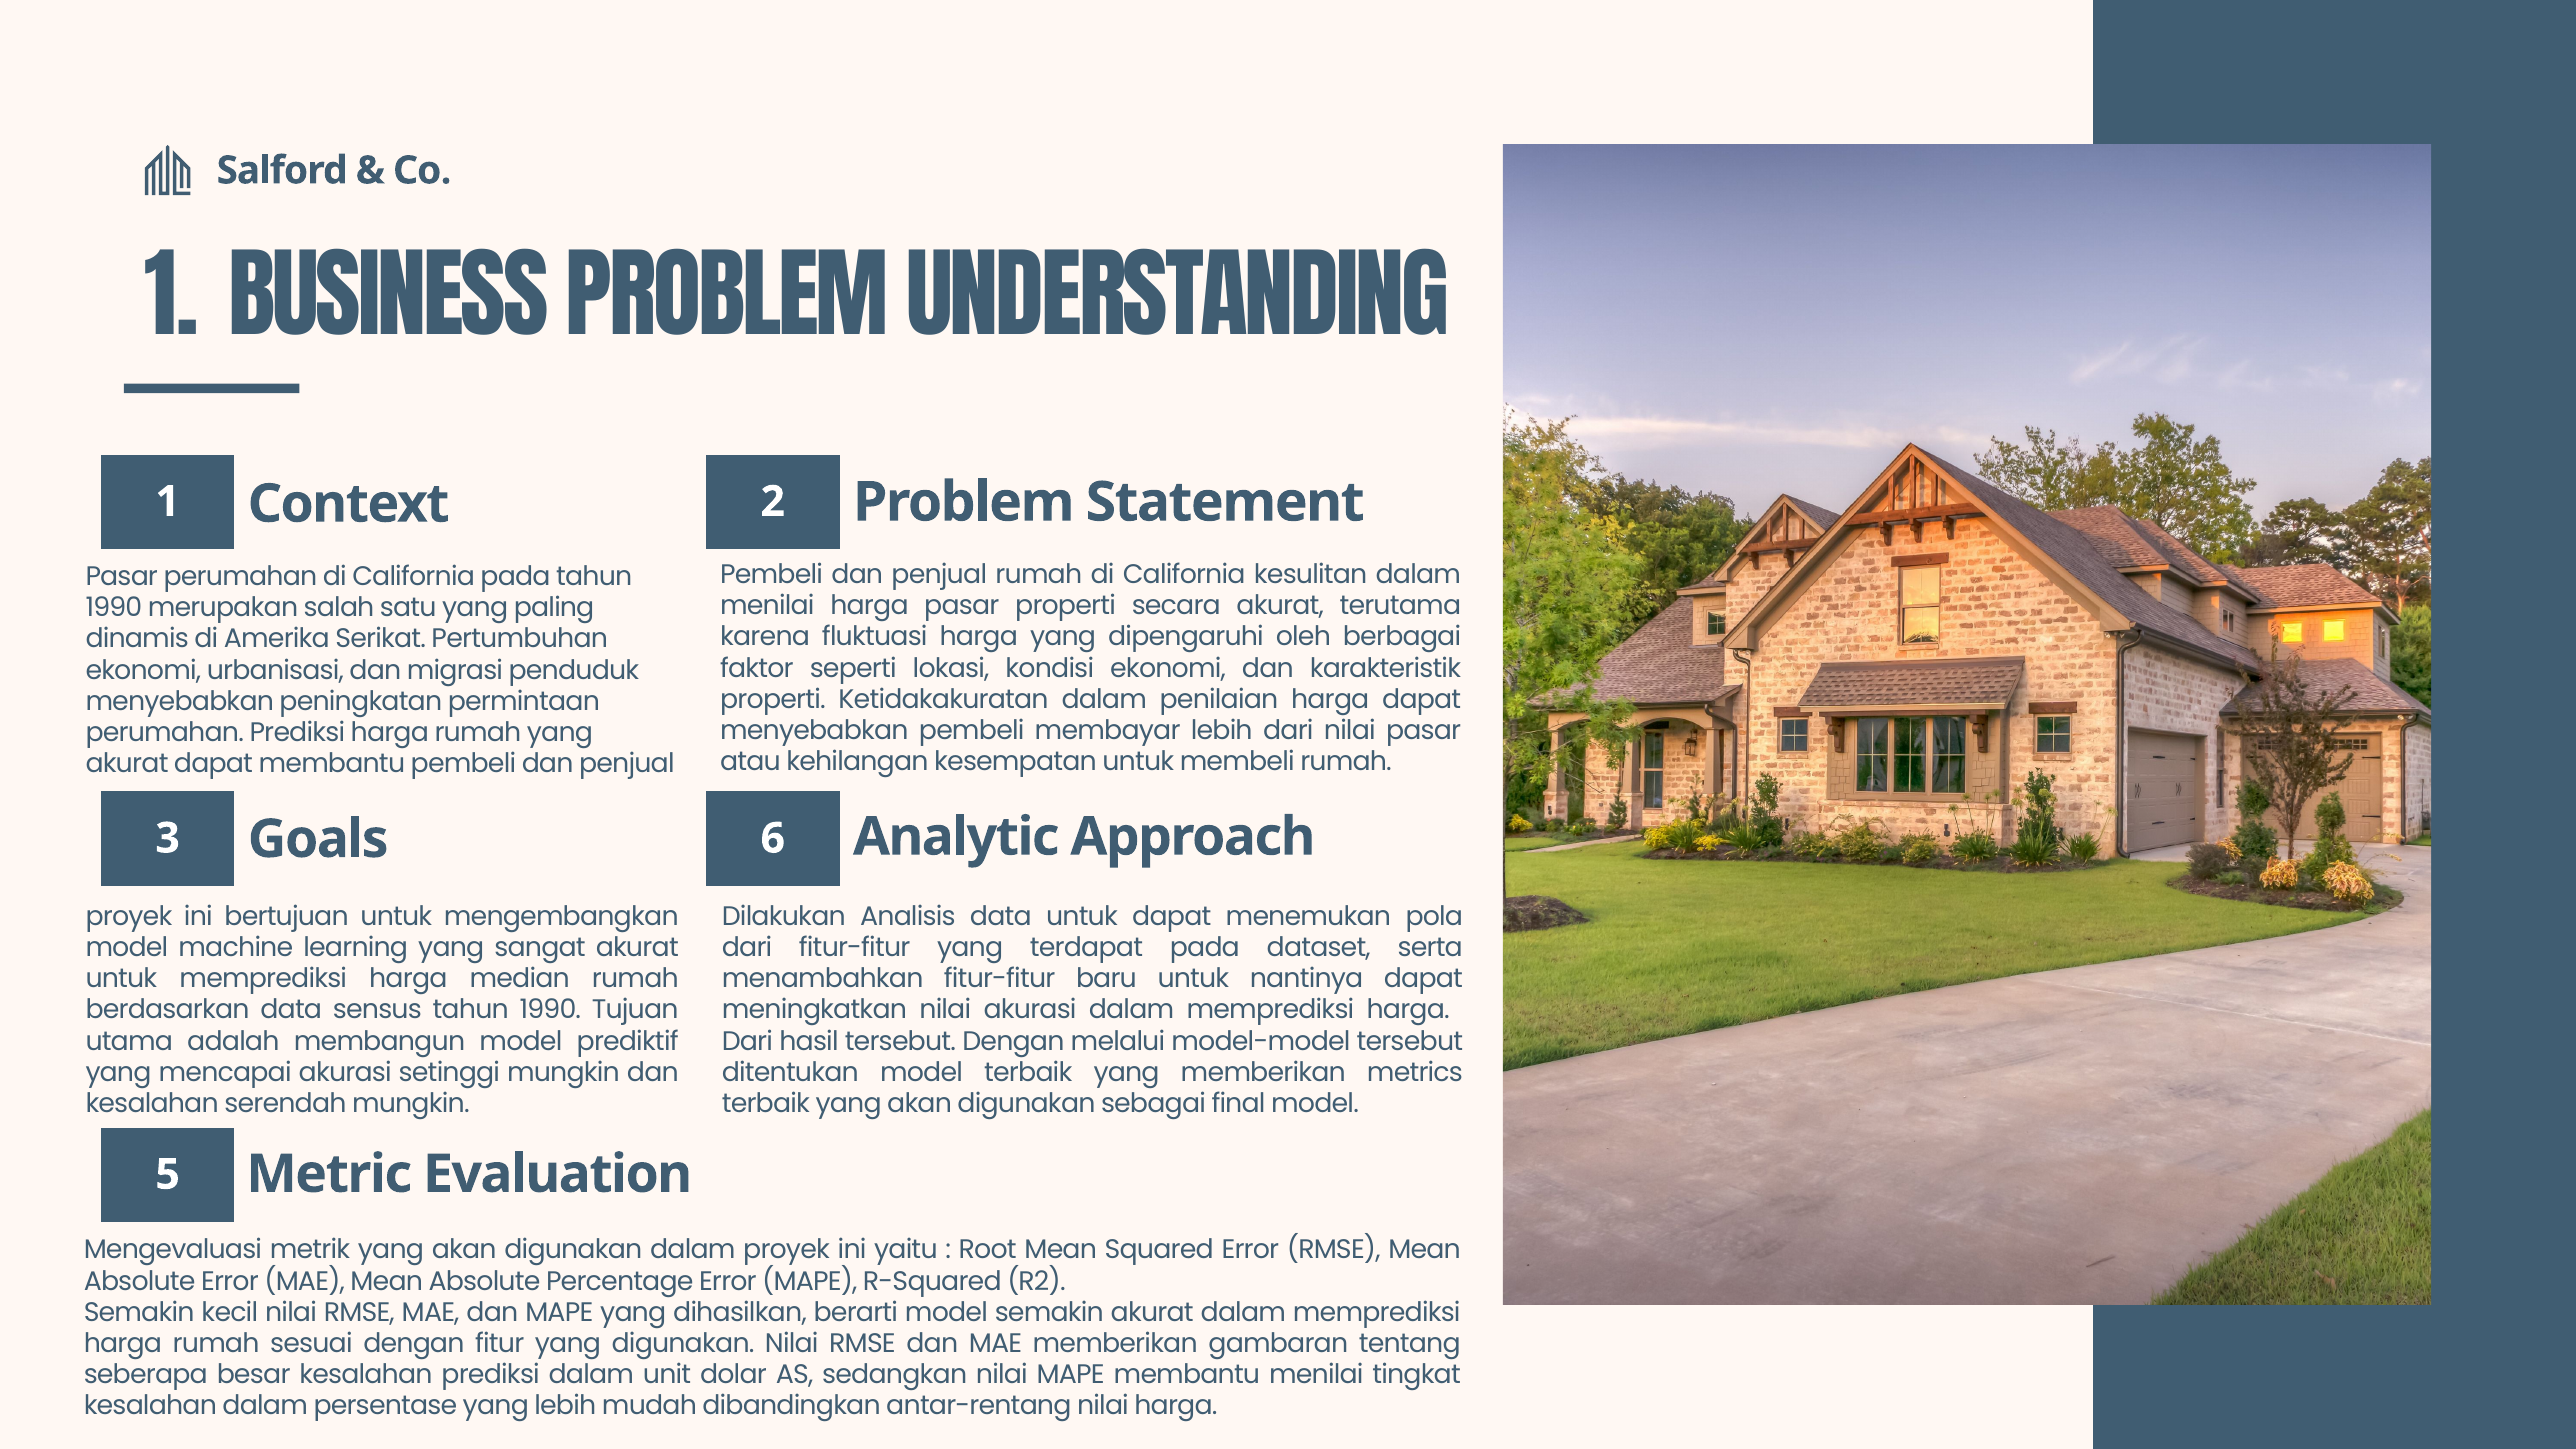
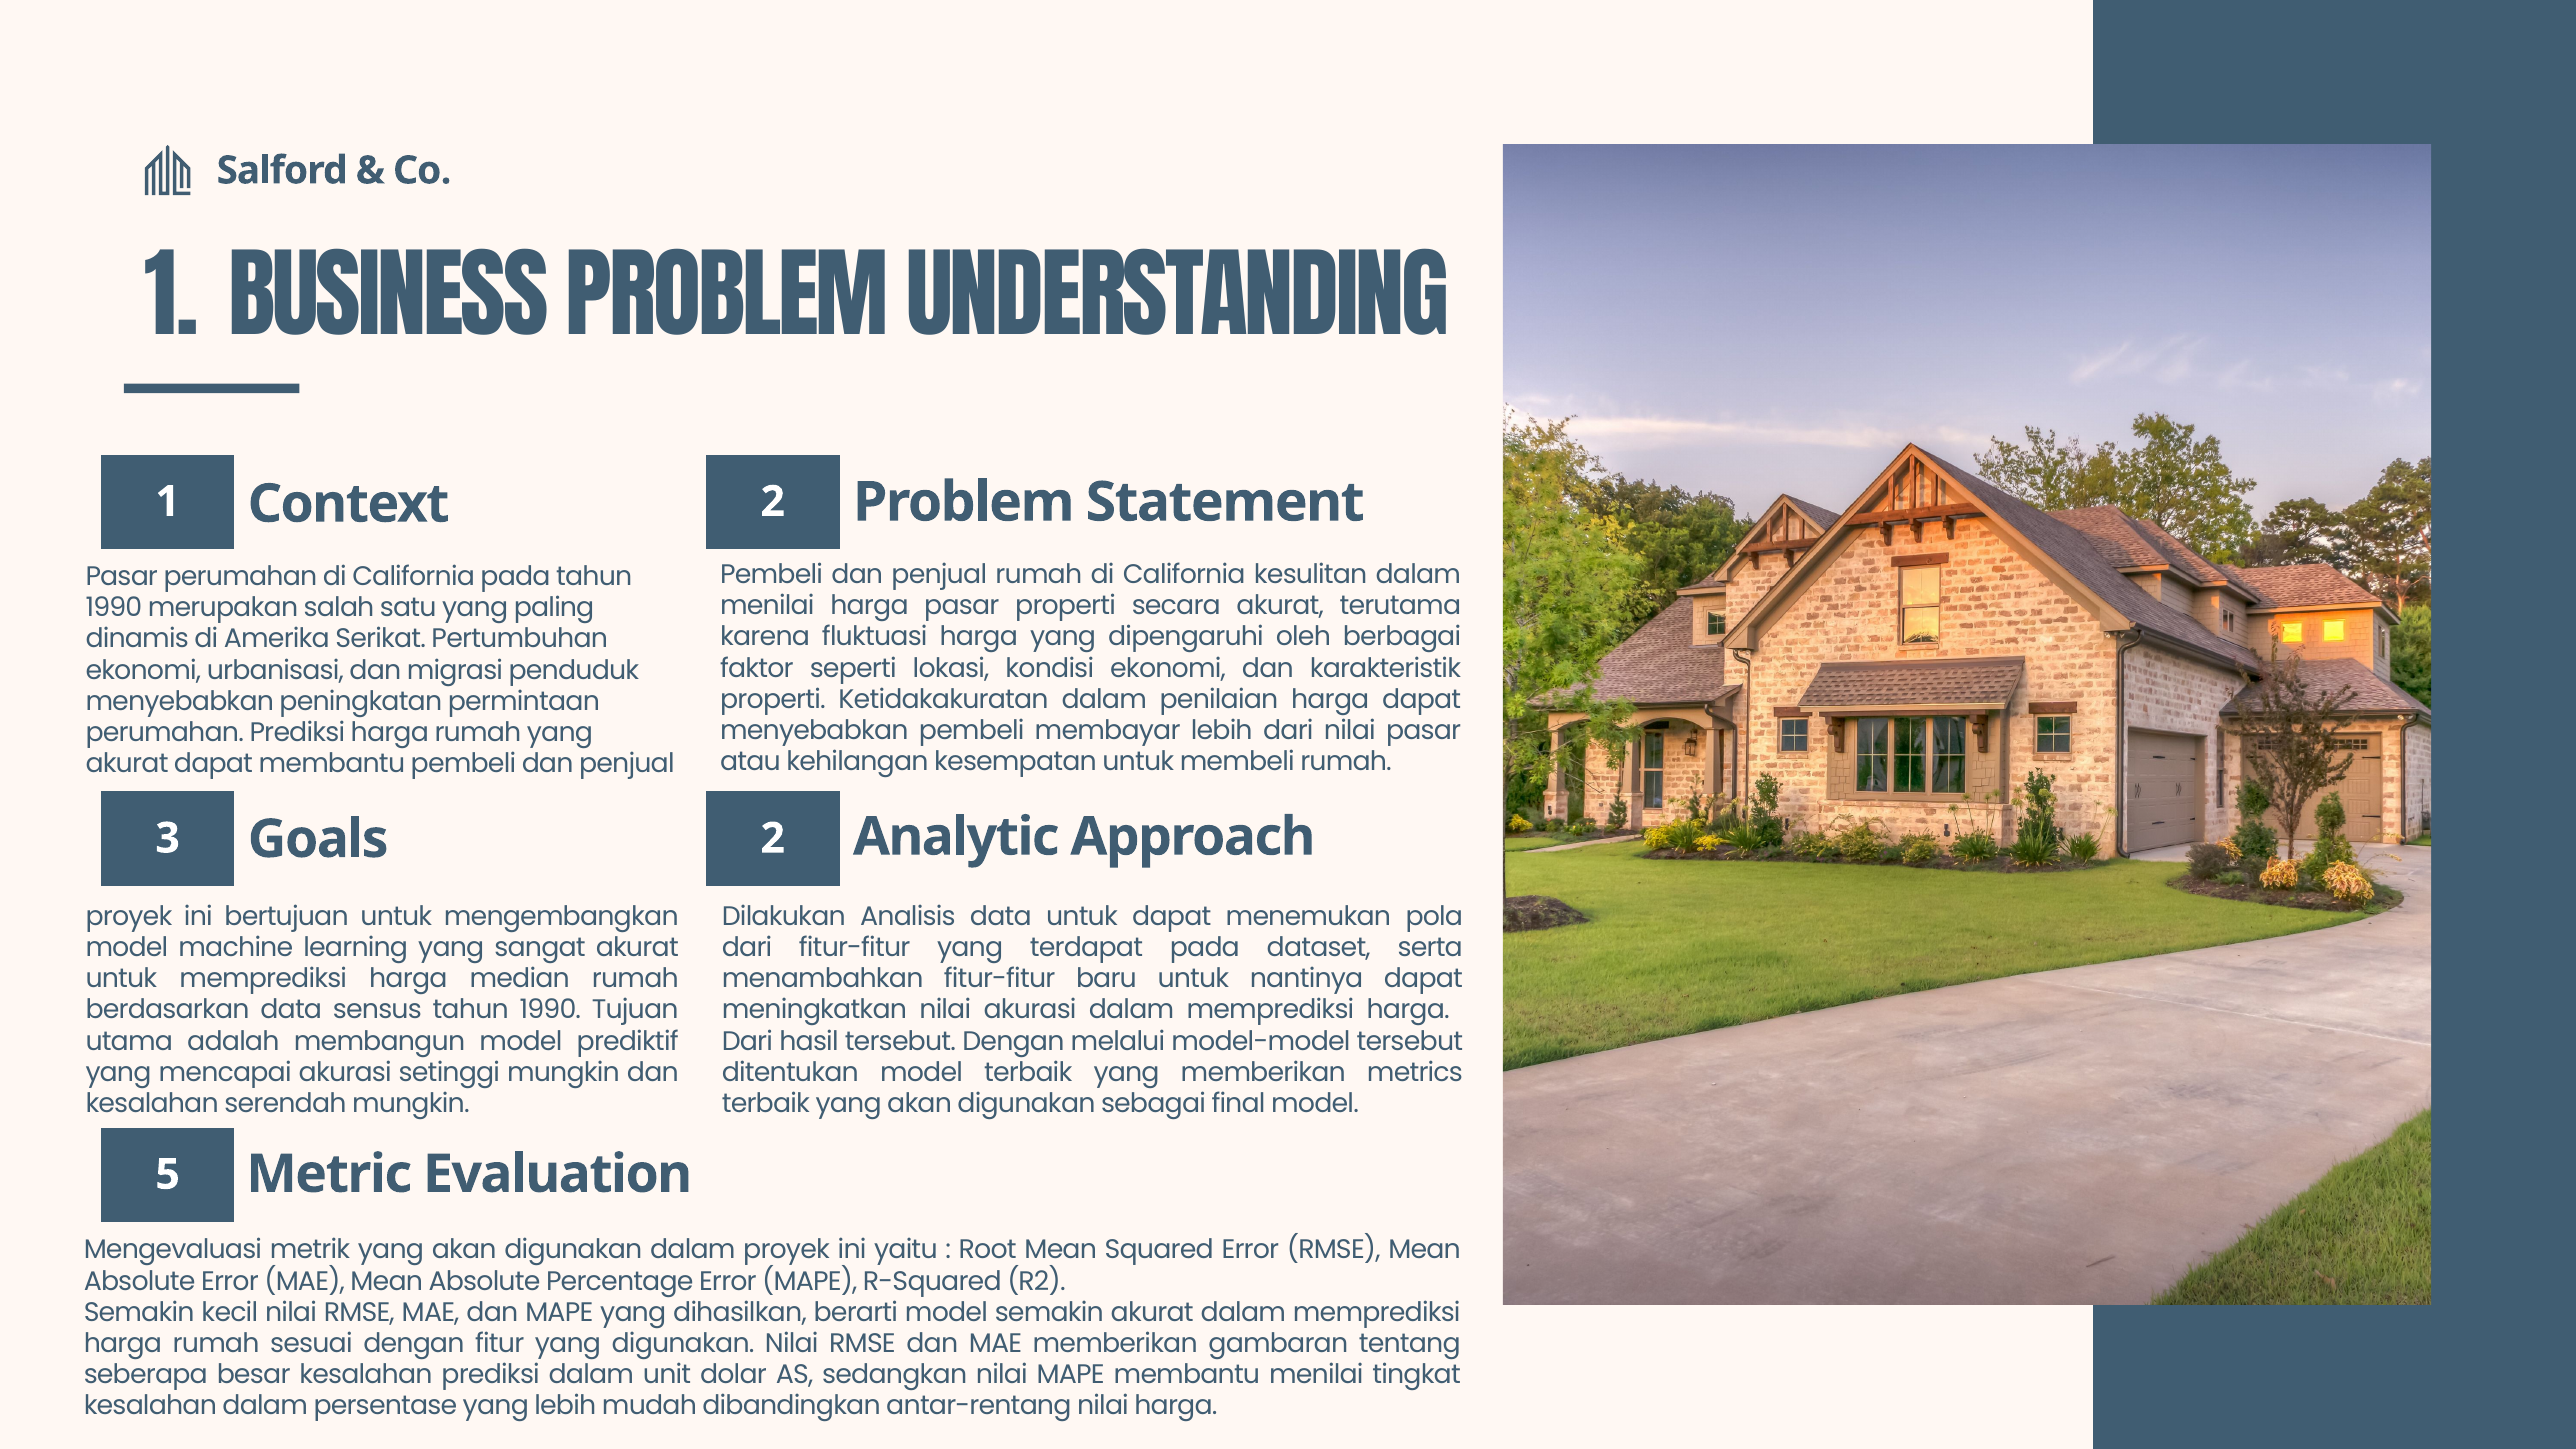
3 6: 6 -> 2 (773, 838)
